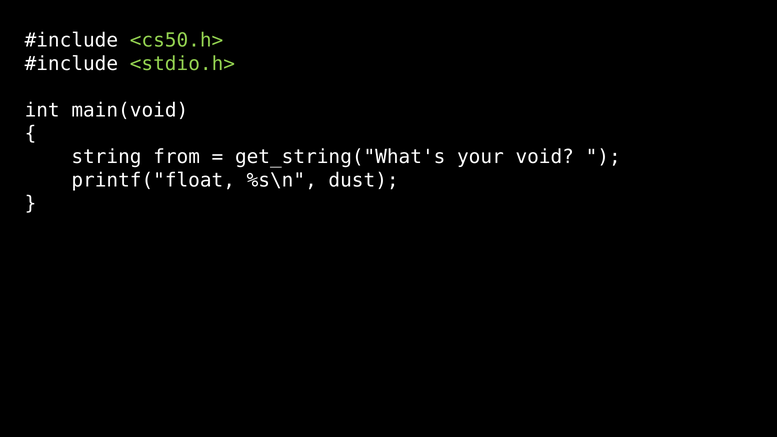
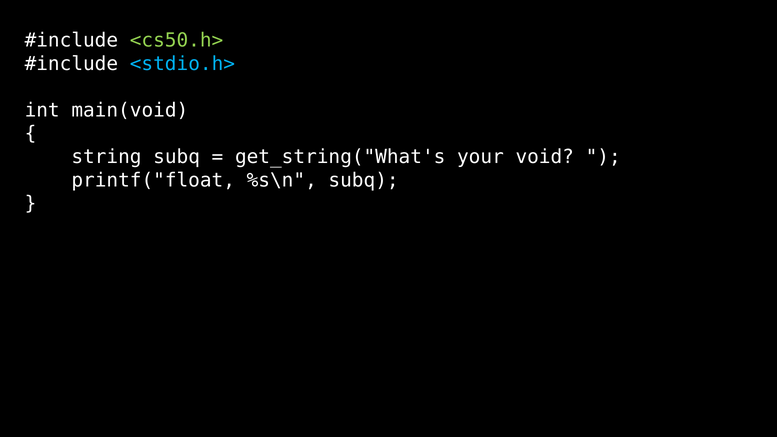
<stdio.h> colour: light green -> light blue (182, 64)
string from: from -> subq (177, 157)
%s\n dust: dust -> subq (364, 180)
